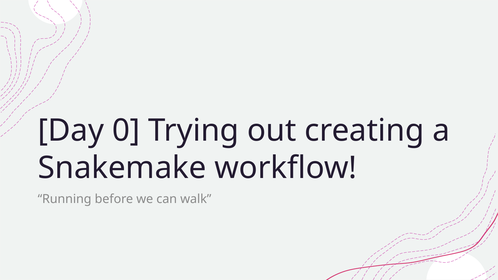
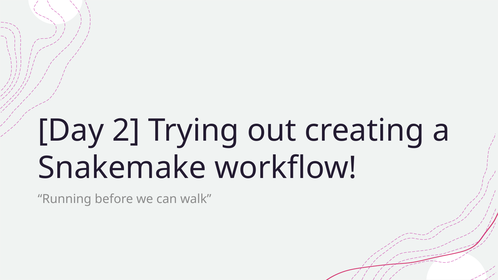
0: 0 -> 2 (126, 131)
